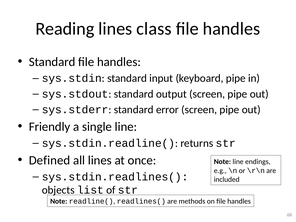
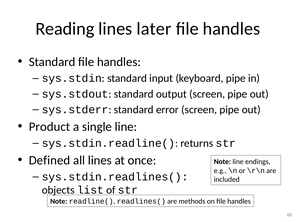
class: class -> later (154, 29)
Friendly: Friendly -> Product (50, 127)
